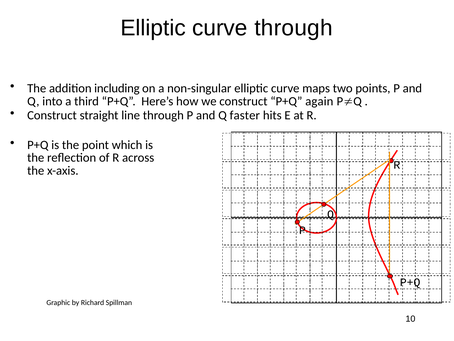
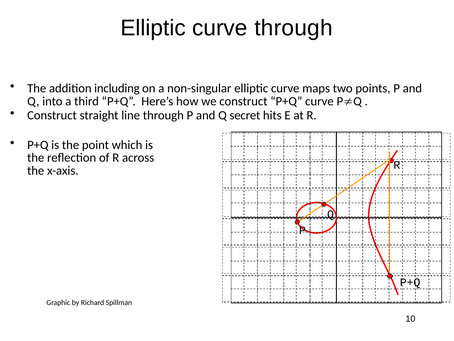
P+Q again: again -> curve (319, 101)
faster: faster -> secret (245, 115)
